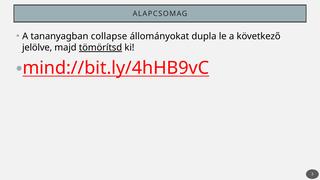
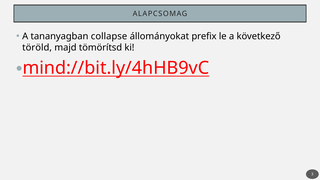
dupla: dupla -> prefix (204, 36)
jelölve: jelölve -> töröld (37, 48)
tömörítsd underline: present -> none (100, 48)
